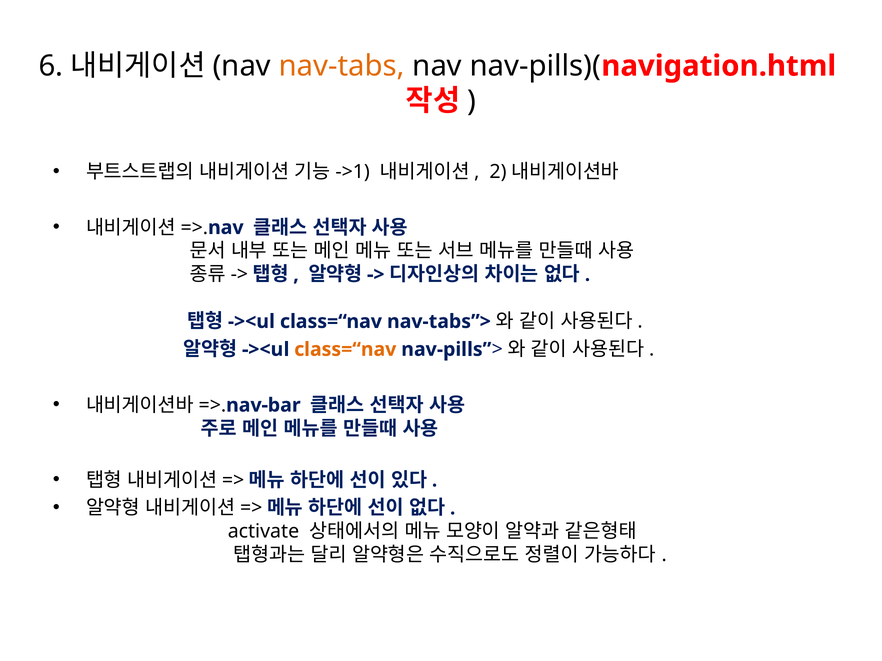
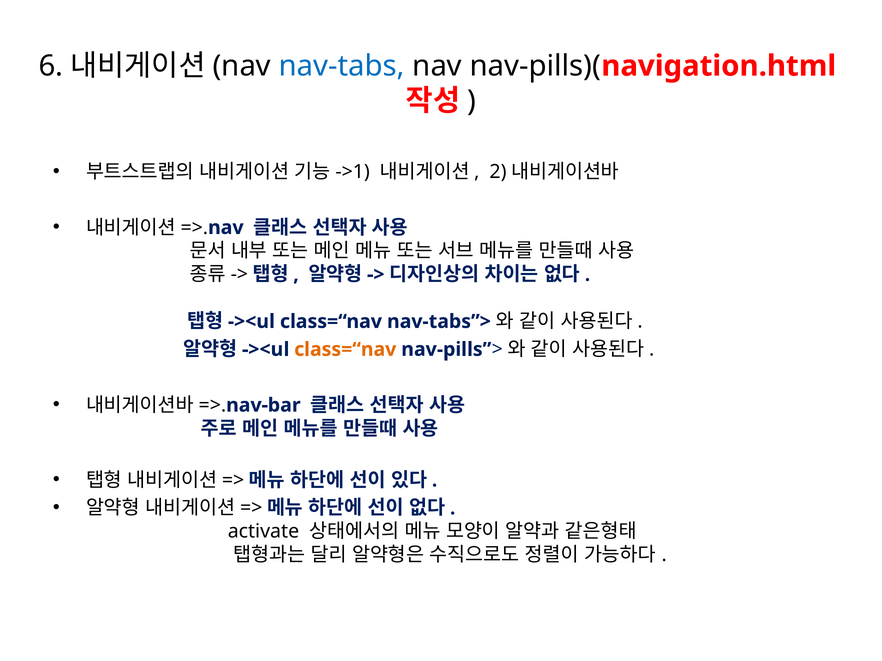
nav-tabs colour: orange -> blue (342, 66)
